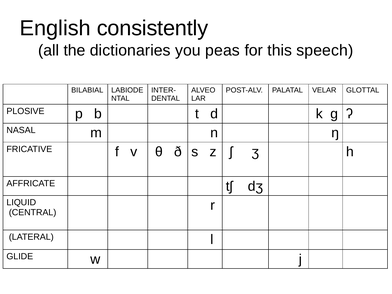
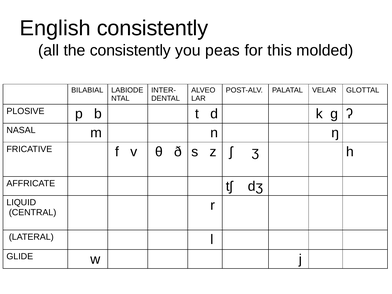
the dictionaries: dictionaries -> consistently (130, 50)
speech: speech -> molded (325, 50)
